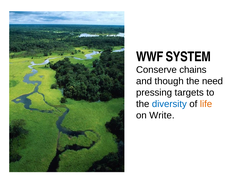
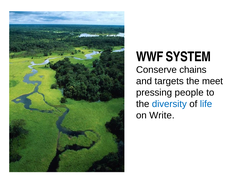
though: though -> targets (169, 82)
need: need -> meet (212, 82)
targets: targets -> people (189, 93)
life colour: orange -> blue (206, 104)
